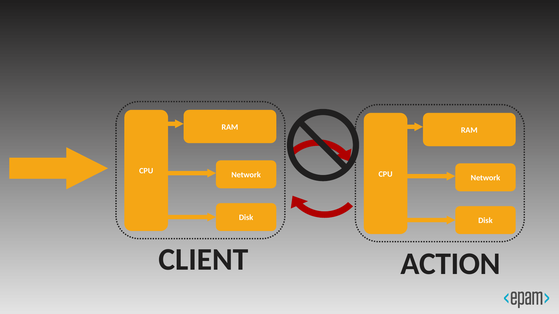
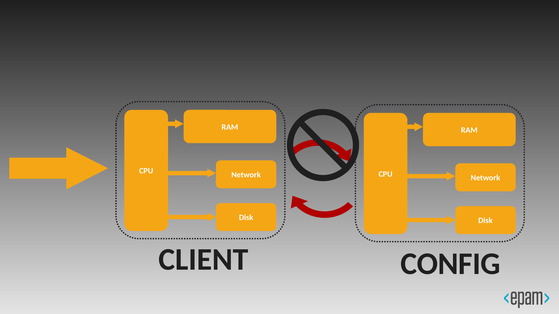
ACTION: ACTION -> CONFIG (451, 264)
